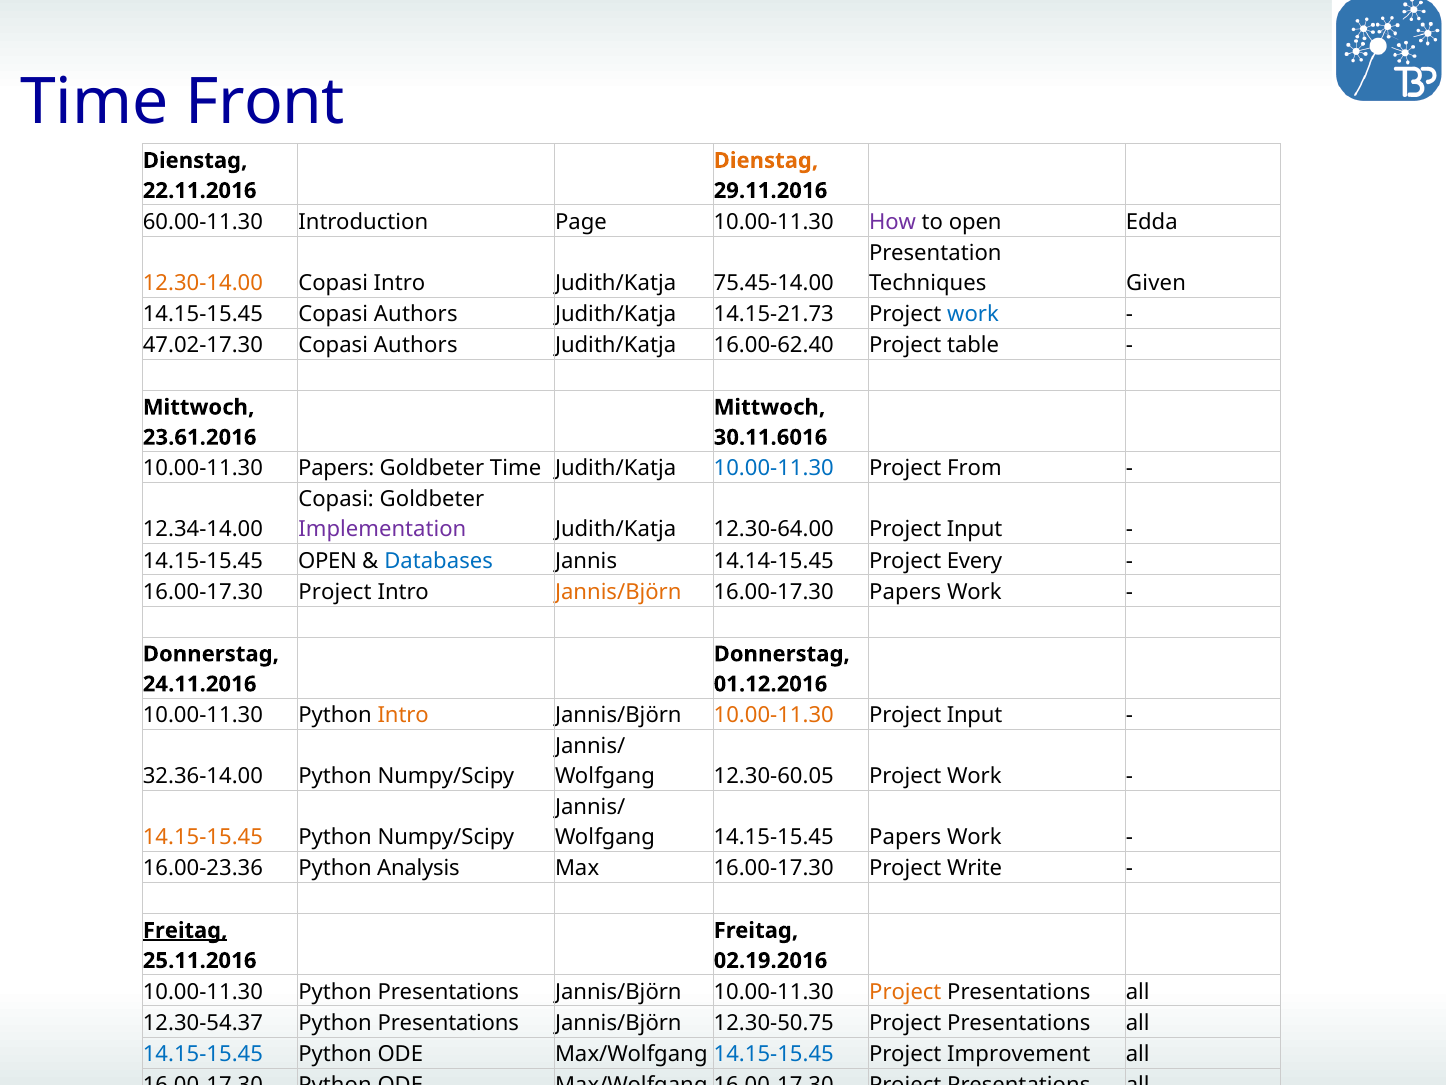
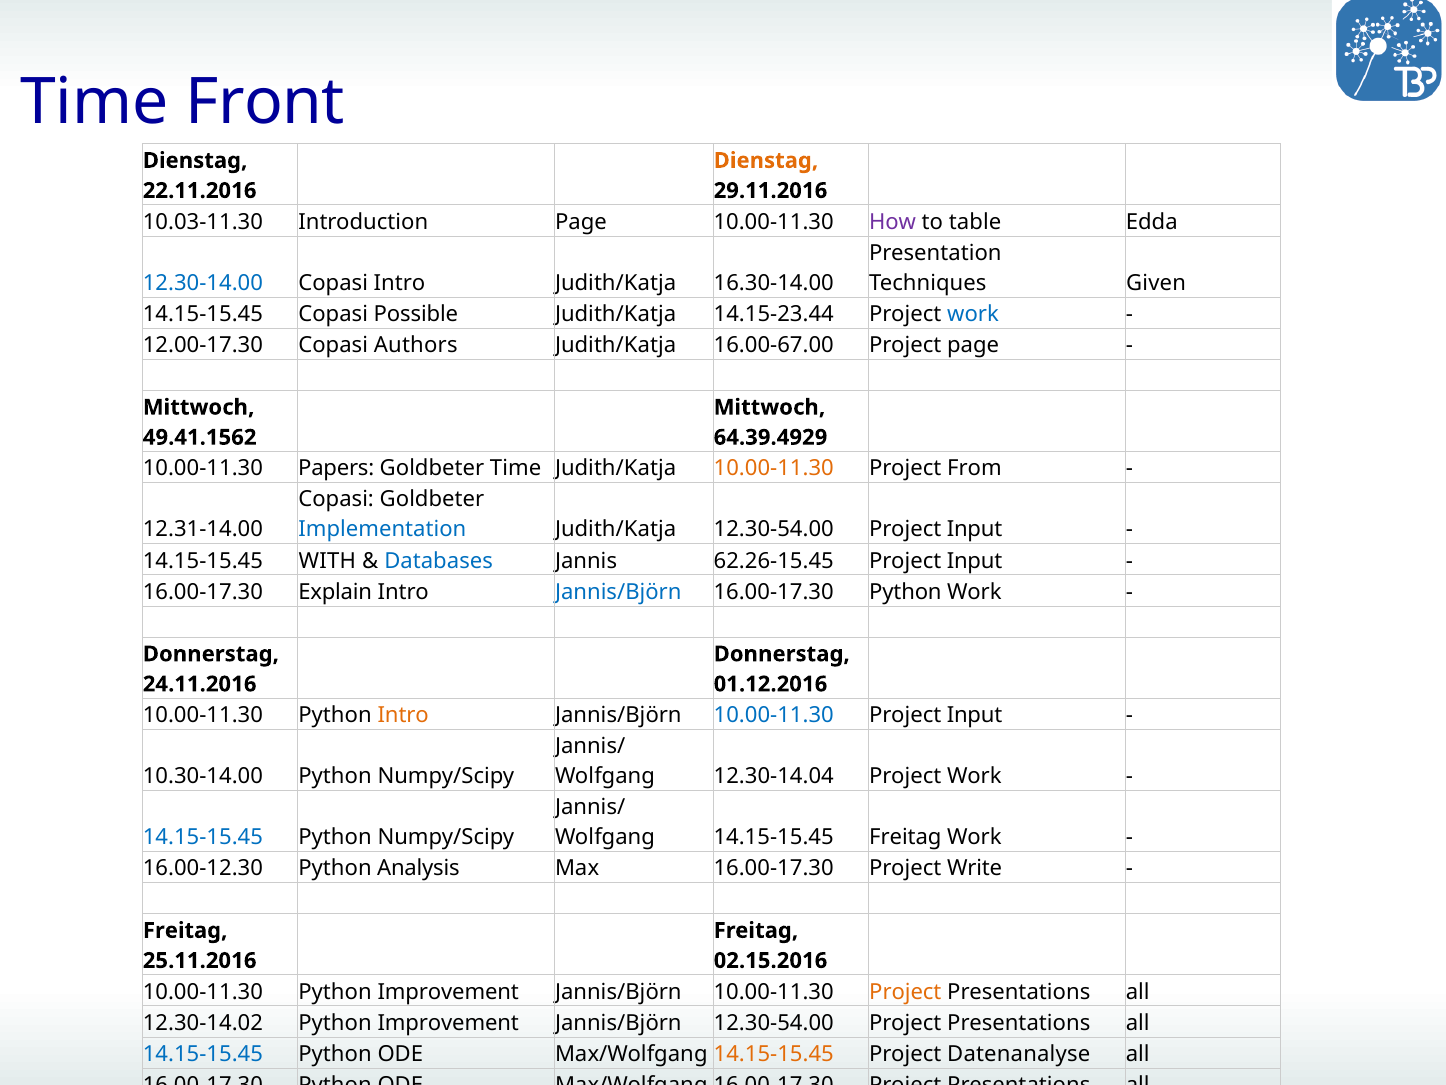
60.00-11.30: 60.00-11.30 -> 10.03-11.30 (203, 222)
to open: open -> table (975, 222)
12.30-14.00 colour: orange -> blue (203, 283)
75.45-14.00: 75.45-14.00 -> 16.30-14.00 (774, 283)
14.15-15.45 Copasi Authors: Authors -> Possible (416, 314)
14.15-21.73: 14.15-21.73 -> 14.15-23.44 (774, 314)
47.02-17.30: 47.02-17.30 -> 12.00-17.30 (203, 345)
16.00-62.40: 16.00-62.40 -> 16.00-67.00 (774, 345)
Project table: table -> page (973, 345)
23.61.2016: 23.61.2016 -> 49.41.1562 (200, 437)
30.11.6016: 30.11.6016 -> 64.39.4929 (770, 437)
10.00-11.30 colour: blue -> orange (774, 468)
12.34-14.00: 12.34-14.00 -> 12.31-14.00 (203, 529)
Implementation colour: purple -> blue (382, 529)
Judith/Katja 12.30-64.00: 12.30-64.00 -> 12.30-54.00 (774, 529)
14.15-15.45 OPEN: OPEN -> WITH (327, 560)
14.14-15.45: 14.14-15.45 -> 62.26-15.45 (774, 560)
Every: Every -> Input (975, 560)
Project: Project -> Explain (335, 592)
Jannis/Björn colour: orange -> blue (618, 592)
Papers: Papers -> Python (905, 592)
10.00-11.30 colour: orange -> blue (774, 715)
32.36-14.00: 32.36-14.00 -> 10.30-14.00 (203, 776)
12.30-60.05: 12.30-60.05 -> 12.30-14.04 (774, 776)
14.15-15.45 colour: orange -> blue (203, 837)
14.15-15.45 Papers: Papers -> Freitag (905, 837)
16.00-23.36: 16.00-23.36 -> 16.00-12.30 (203, 868)
Freitag underline: present -> none (185, 930)
02.19.2016: 02.19.2016 -> 02.15.2016 (770, 960)
10.00-11.30 Python Presentations: Presentations -> Improvement (448, 991)
12.30-54.37: 12.30-54.37 -> 12.30-14.02 (203, 1022)
Presentations: Presentations -> Improvement (448, 1022)
Jannis/Björn 12.30-50.75: 12.30-50.75 -> 12.30-54.00 (774, 1022)
14.15-15.45 colour: blue -> orange (774, 1053)
Improvement: Improvement -> Datenanalyse (1019, 1053)
